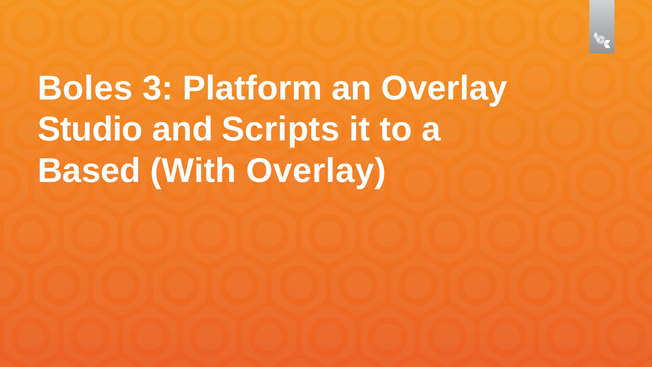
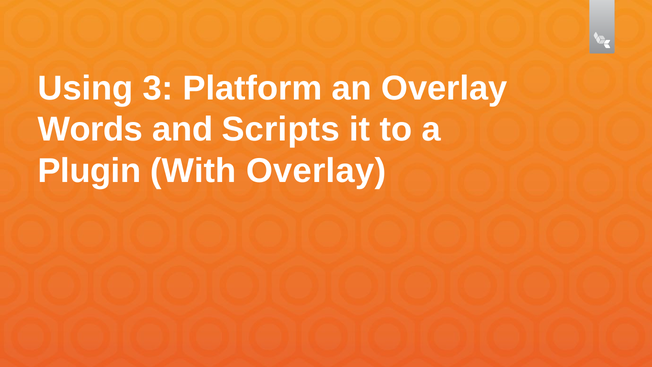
Boles: Boles -> Using (85, 88)
Studio: Studio -> Words (90, 129)
Based: Based -> Plugin (89, 171)
